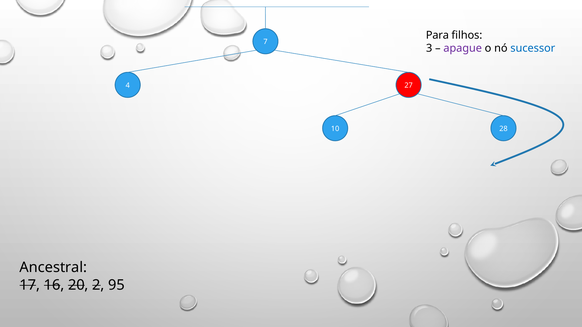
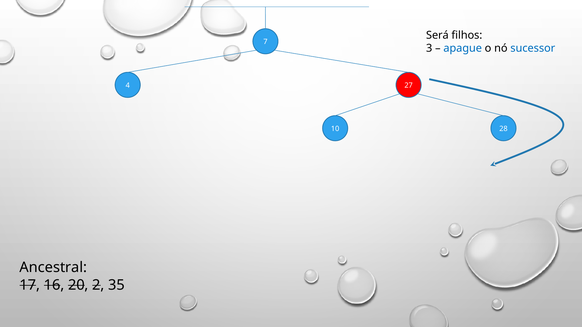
Para: Para -> Será (437, 35)
apague colour: purple -> blue (463, 48)
95: 95 -> 35 (117, 285)
